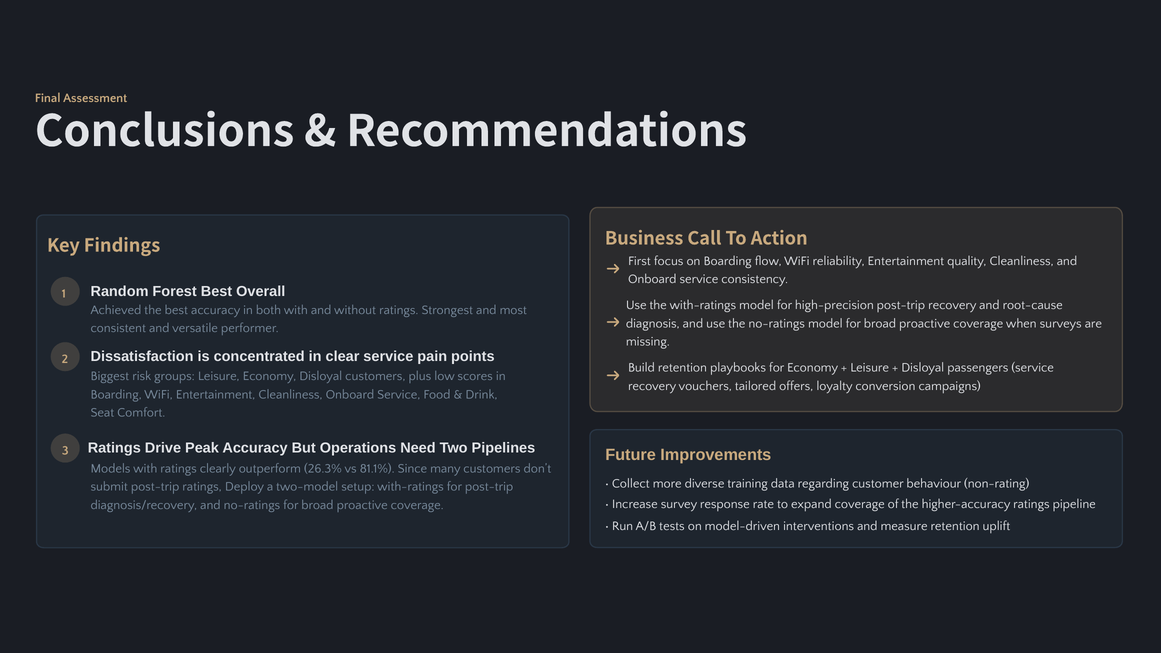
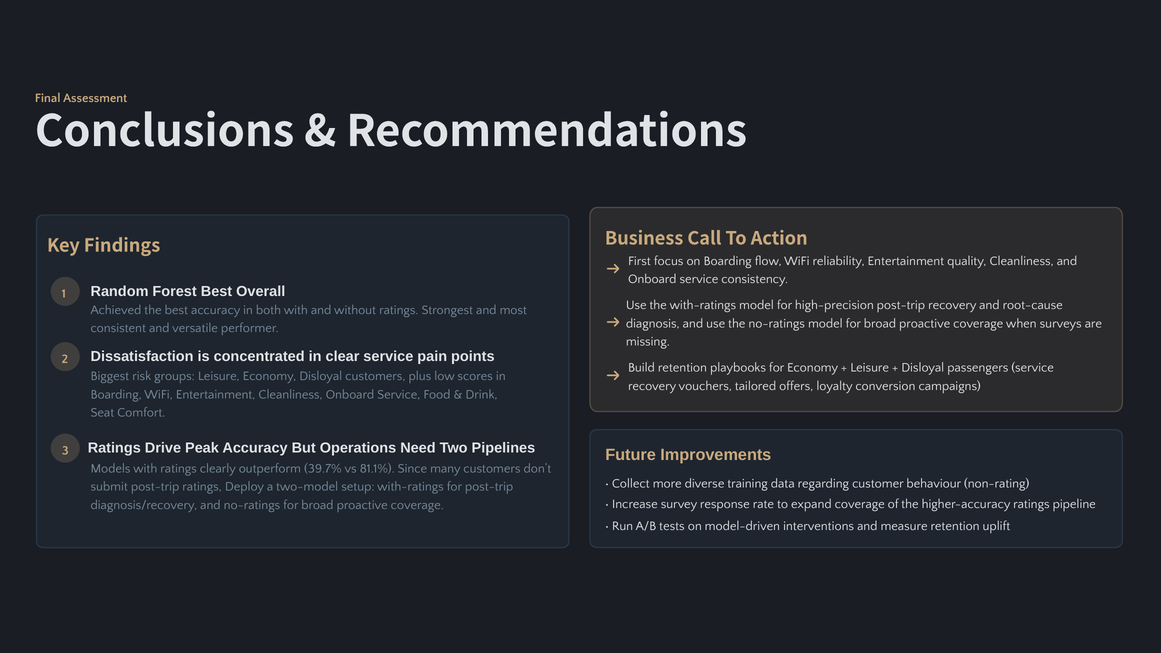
26.3%: 26.3% -> 39.7% (323, 469)
